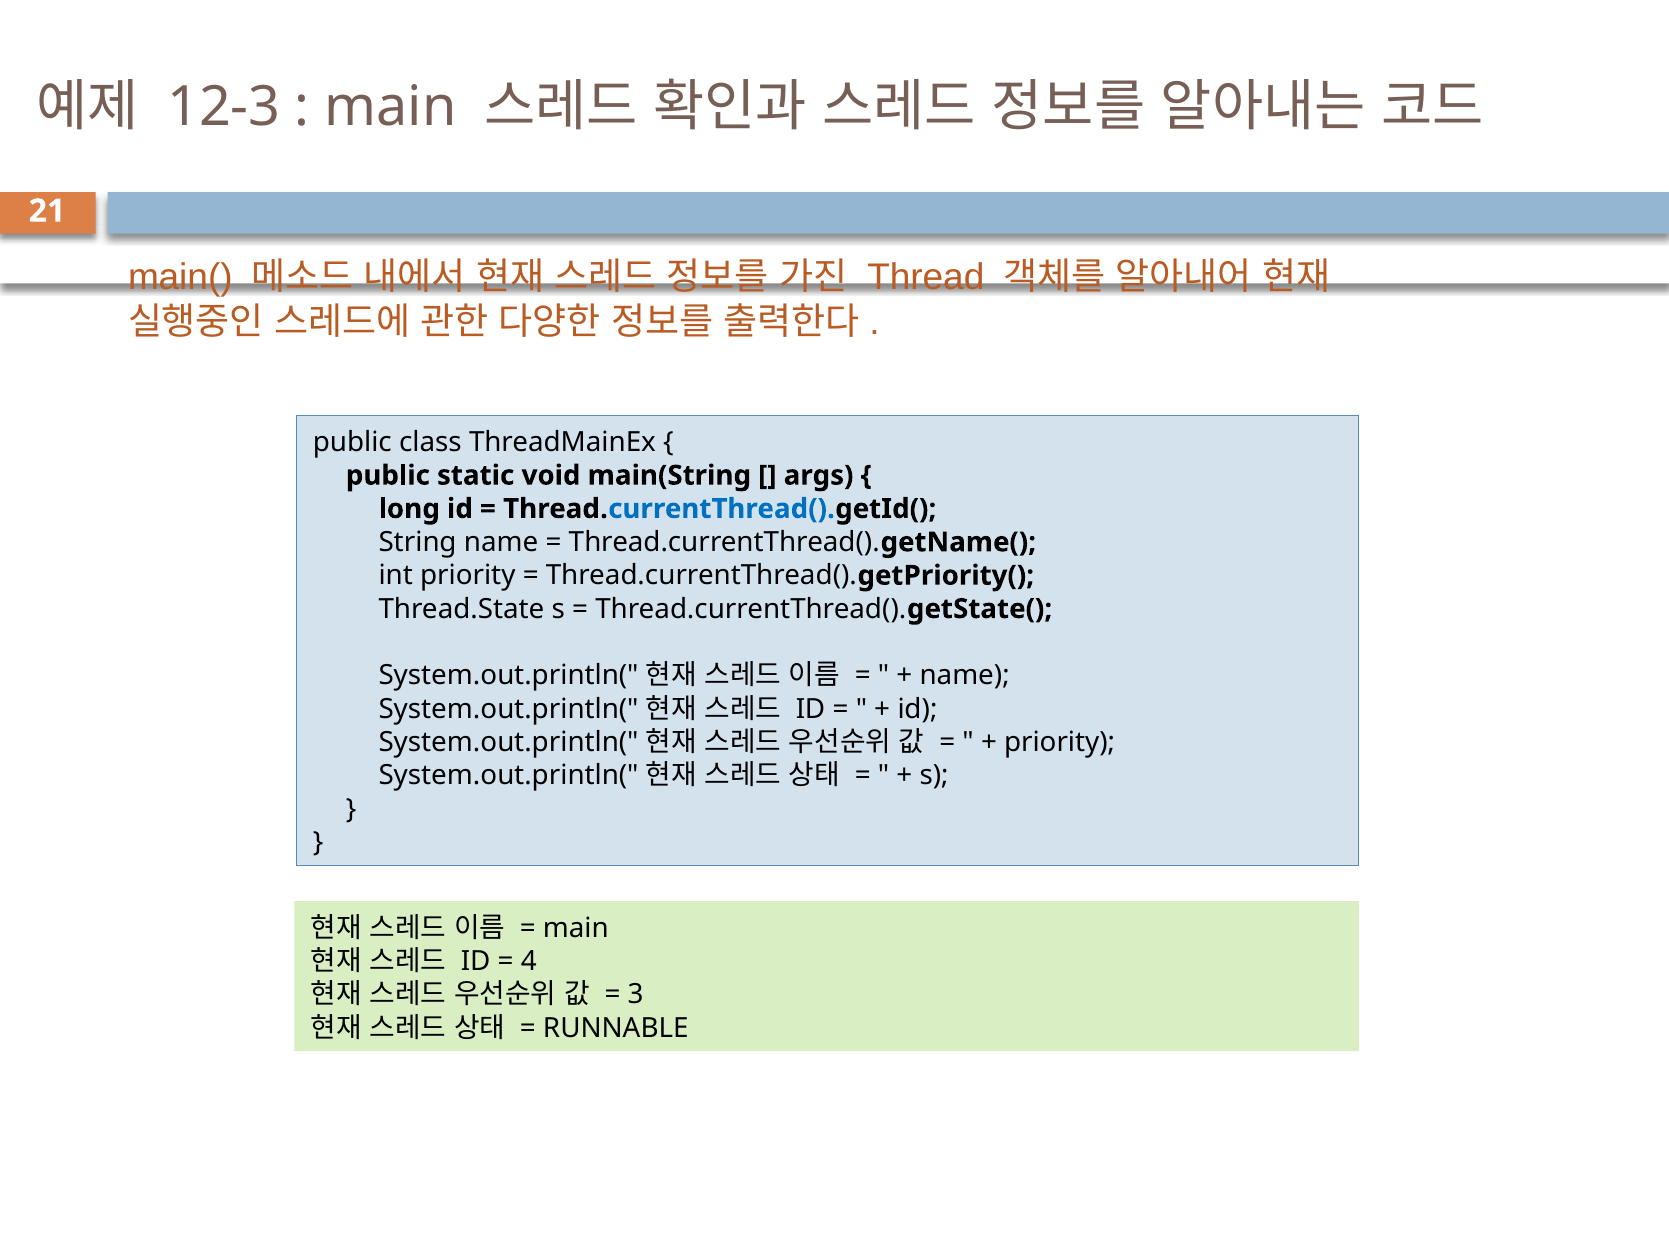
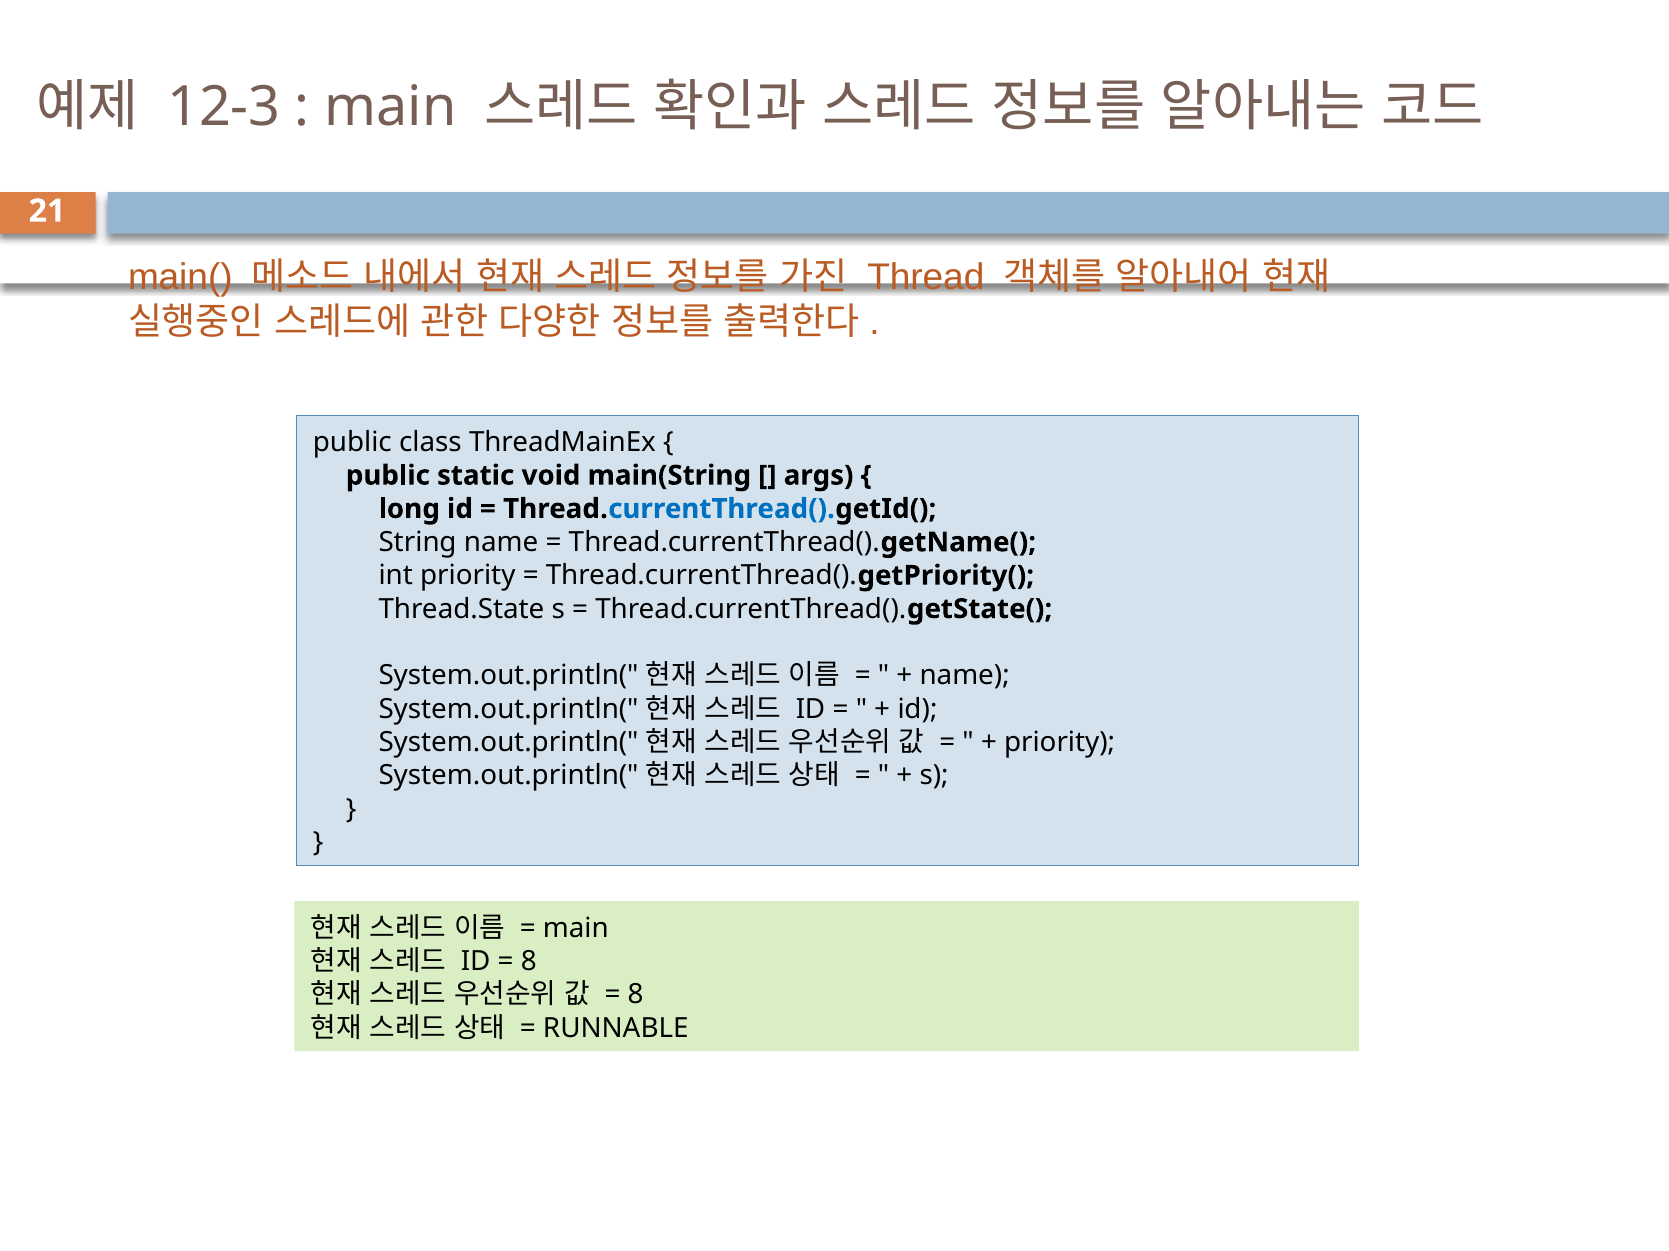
4: 4 -> 8 (529, 962)
3: 3 -> 8 (636, 995)
